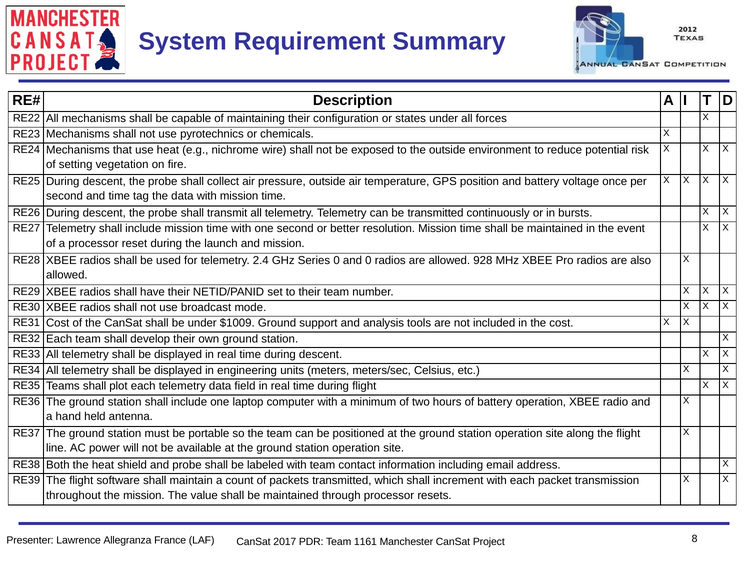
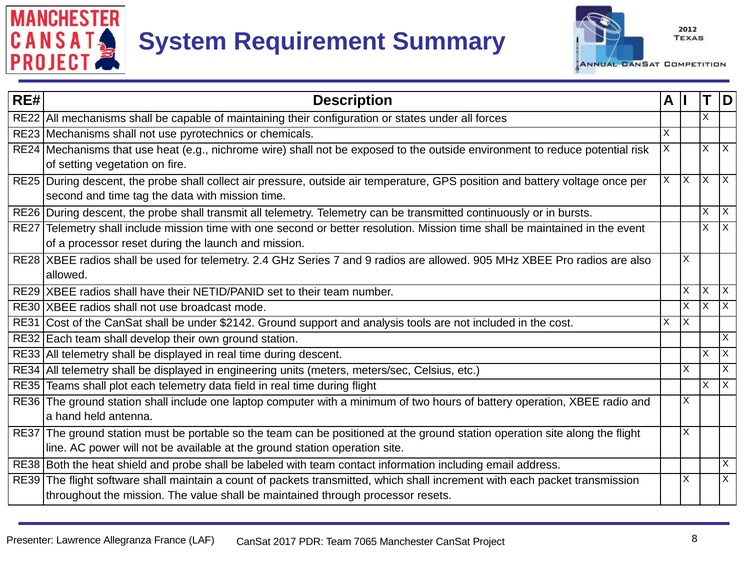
Series 0: 0 -> 7 (337, 260)
and 0: 0 -> 9 (368, 260)
928: 928 -> 905 (483, 260)
$1009: $1009 -> $2142 (237, 323)
1161: 1161 -> 7065 (365, 542)
